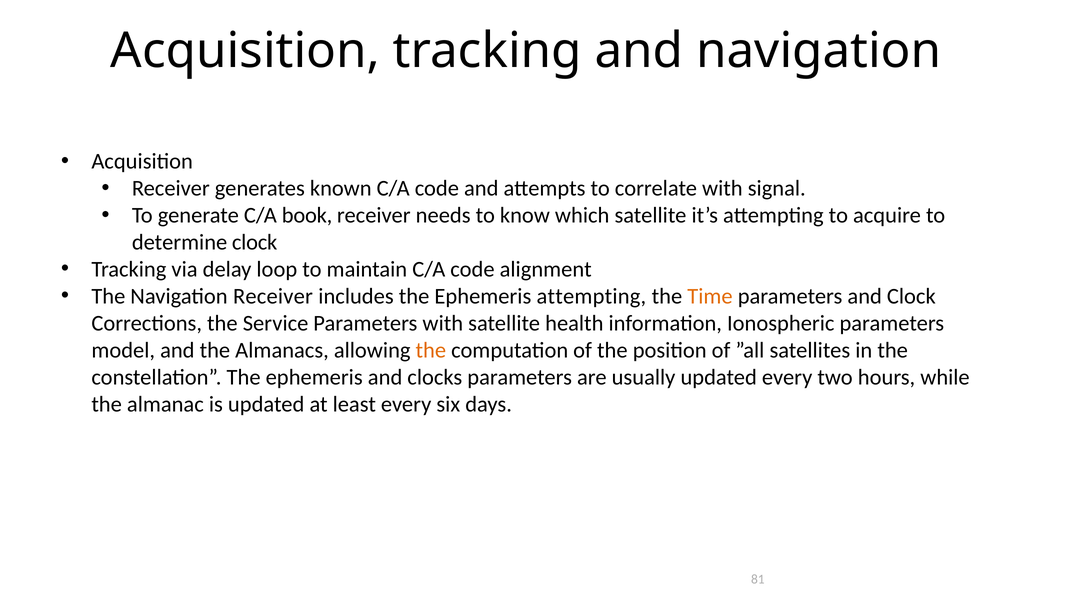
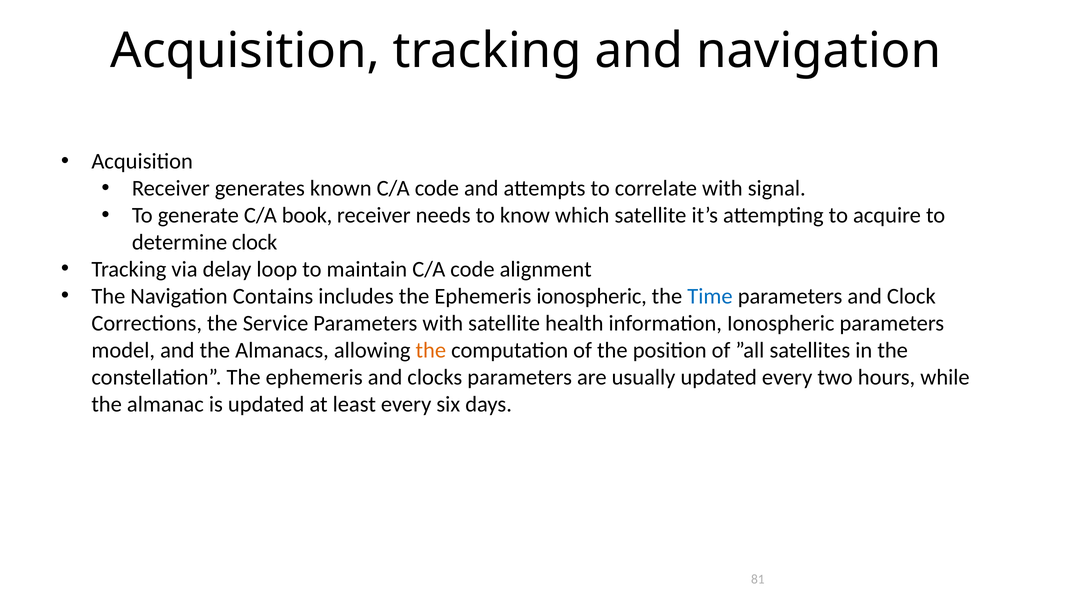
Navigation Receiver: Receiver -> Contains (273, 296)
Ephemeris attempting: attempting -> ionospheric (592, 296)
Time colour: orange -> blue (710, 296)
